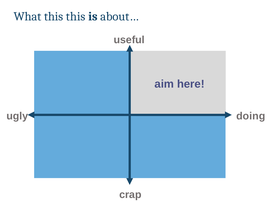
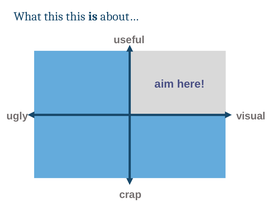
doing: doing -> visual (251, 116)
